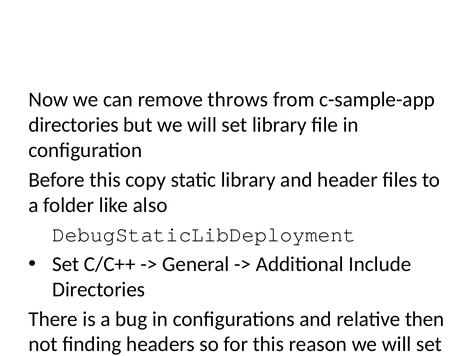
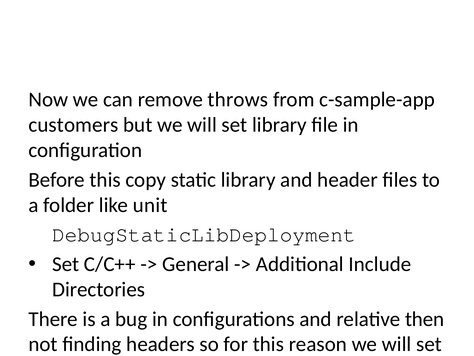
directories: directories -> customers (73, 125)
also: also -> unit (150, 205)
